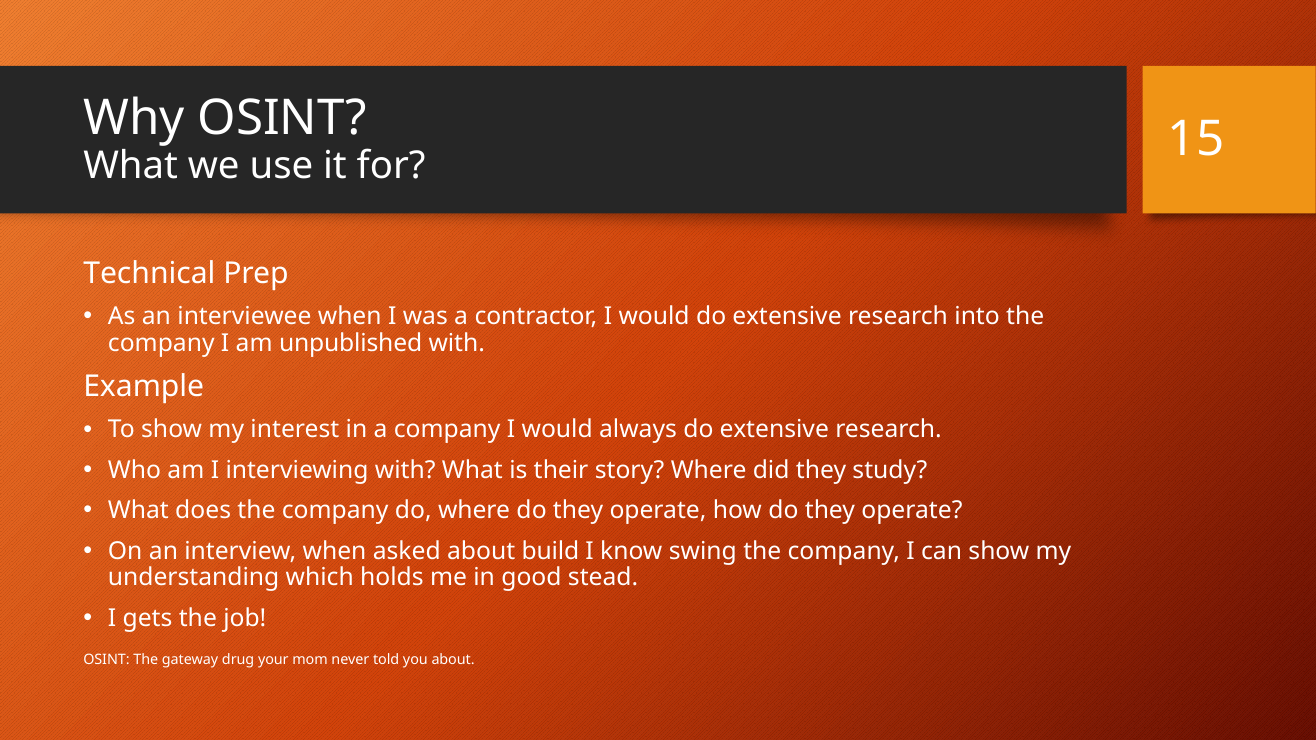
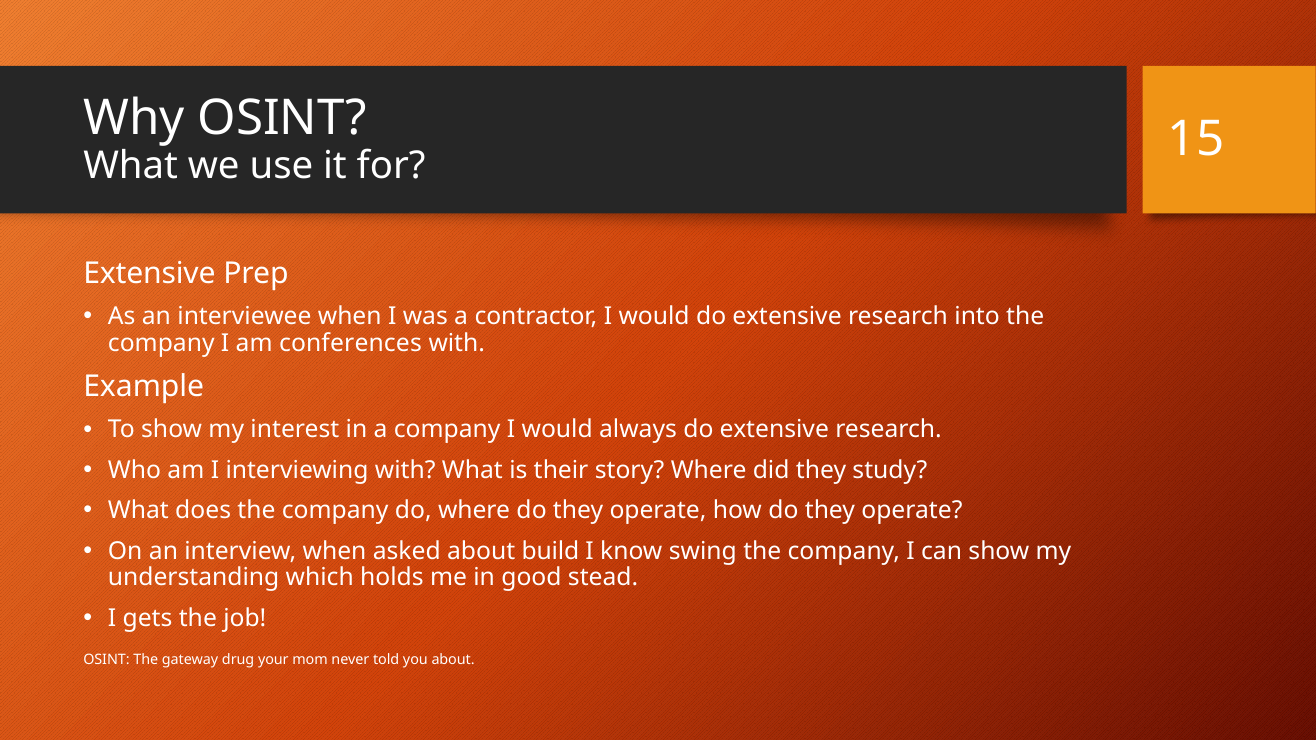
Technical: Technical -> Extensive (149, 273)
unpublished: unpublished -> conferences (350, 343)
